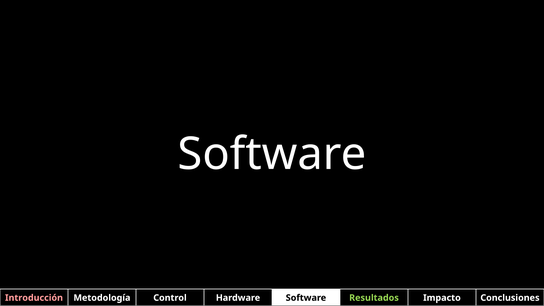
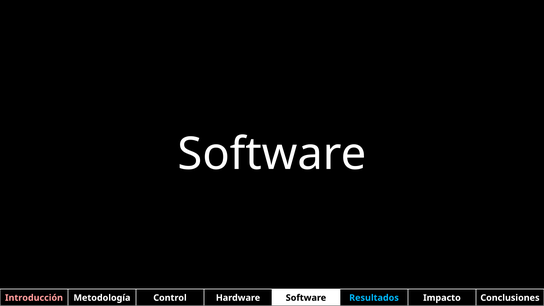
Resultados colour: light green -> light blue (374, 298)
